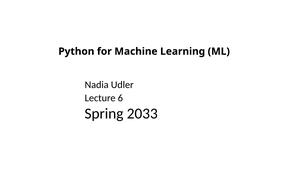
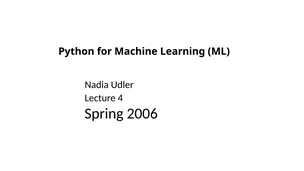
6: 6 -> 4 (120, 98)
2033: 2033 -> 2006 (142, 114)
